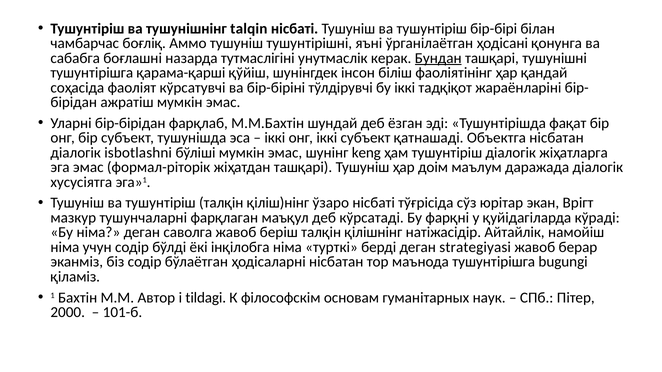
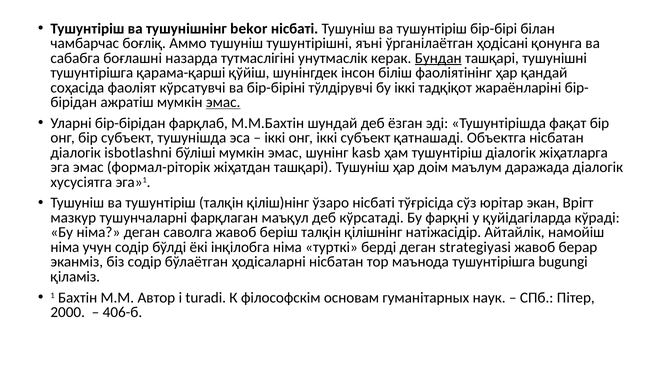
talqin: talqin -> bekor (249, 29)
эмас underline: none -> present (223, 102)
keng: keng -> kasb (366, 153)
tildagi: tildagi -> turadi (206, 298)
101-б: 101-б -> 406-б (122, 313)
